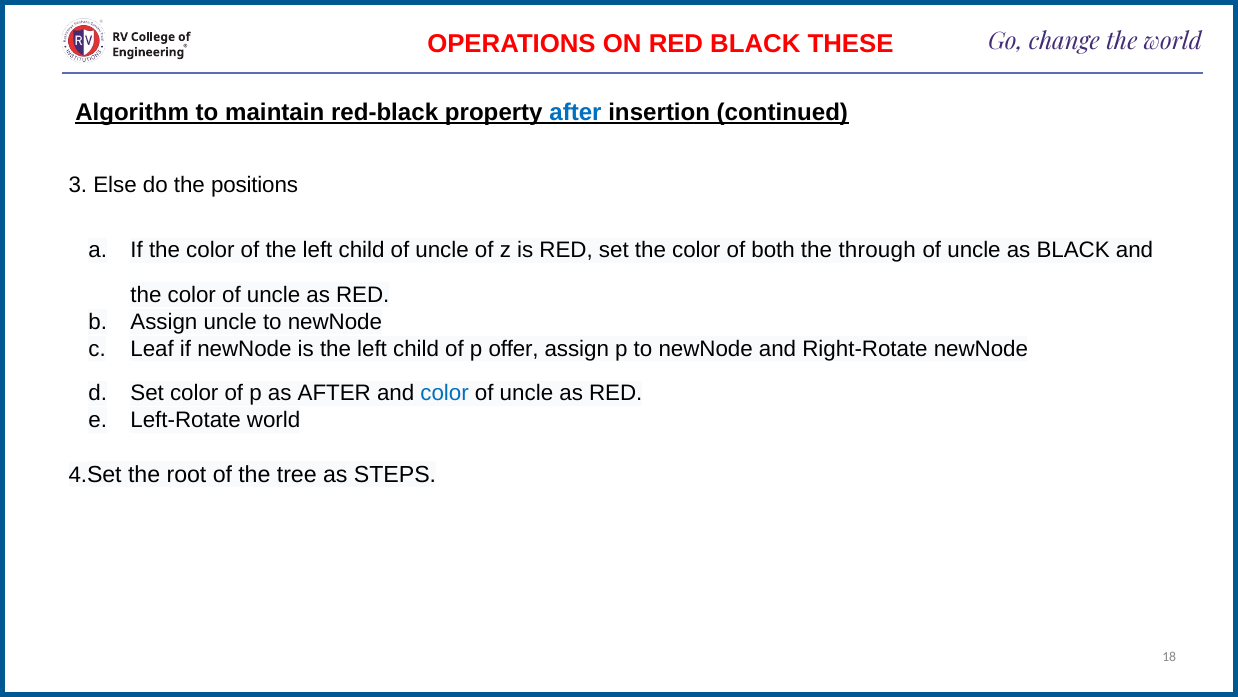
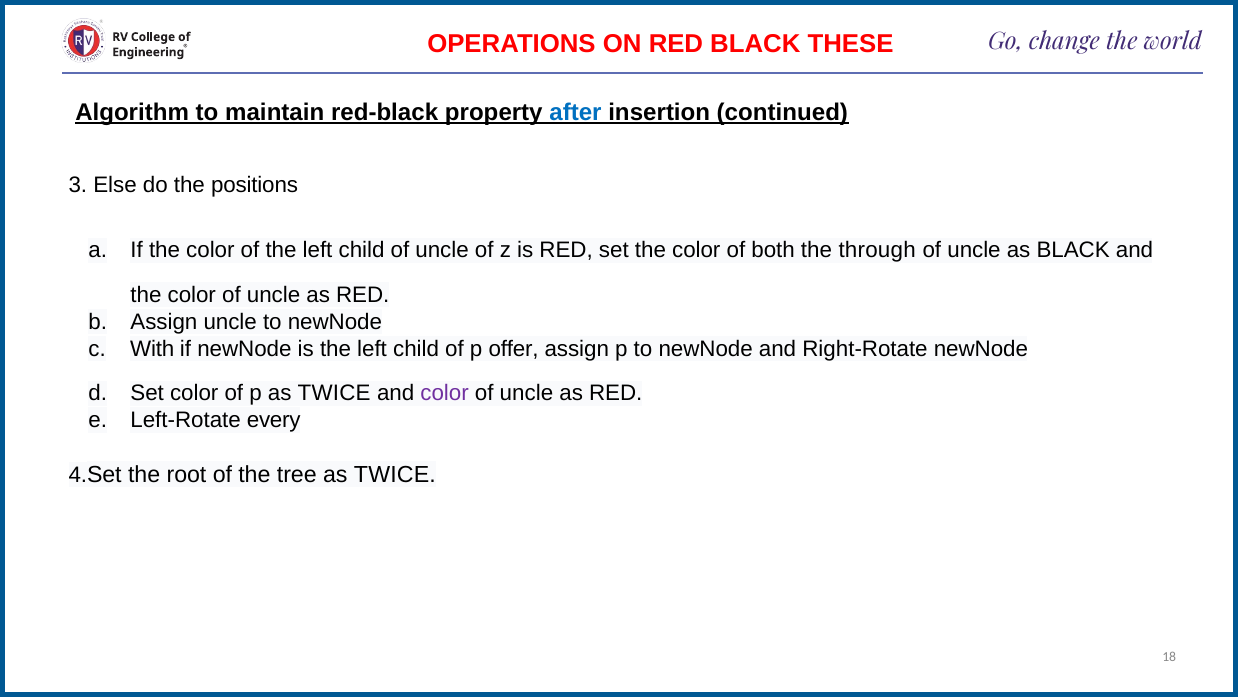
Leaf: Leaf -> With (152, 349)
p as AFTER: AFTER -> TWICE (334, 393)
color colour: blue -> purple (445, 393)
Left-Rotate world: world -> every (274, 420)
tree as STEPS: STEPS -> TWICE (395, 474)
